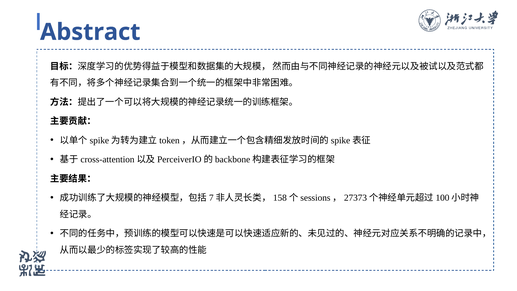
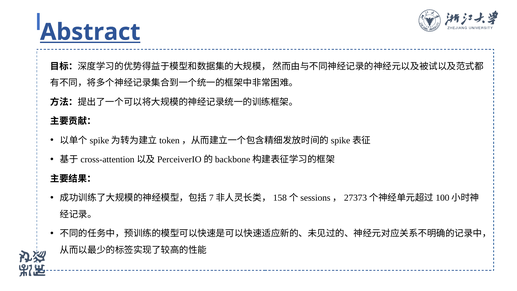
Abstract underline: none -> present (90, 32)
